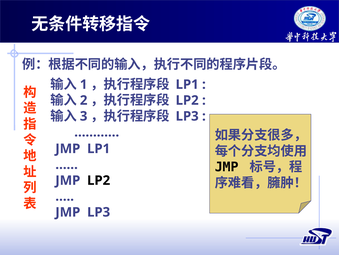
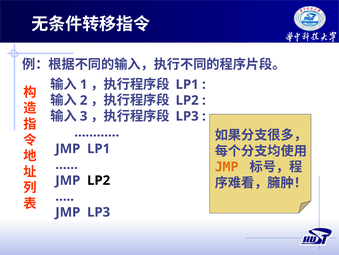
JMP colour: black -> orange (227, 167)
